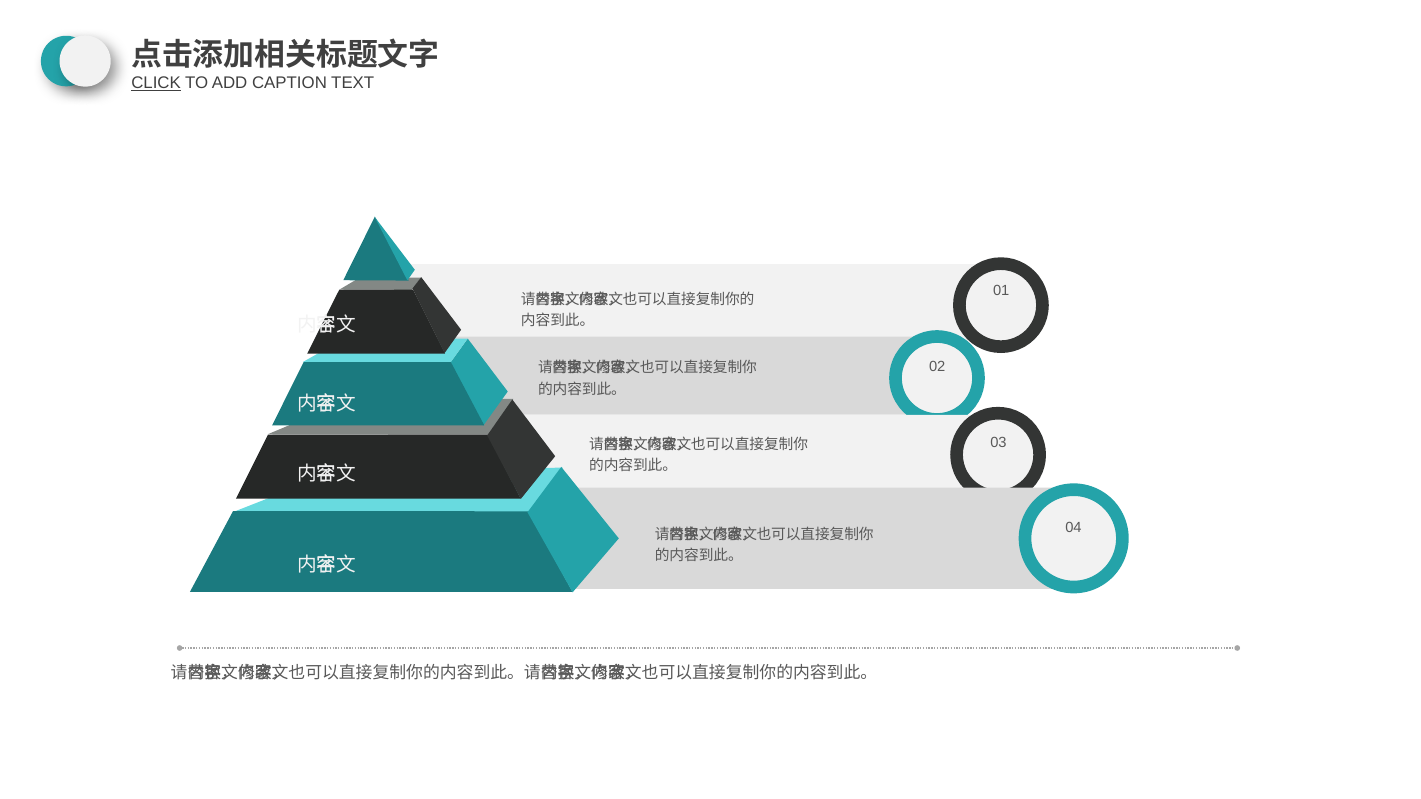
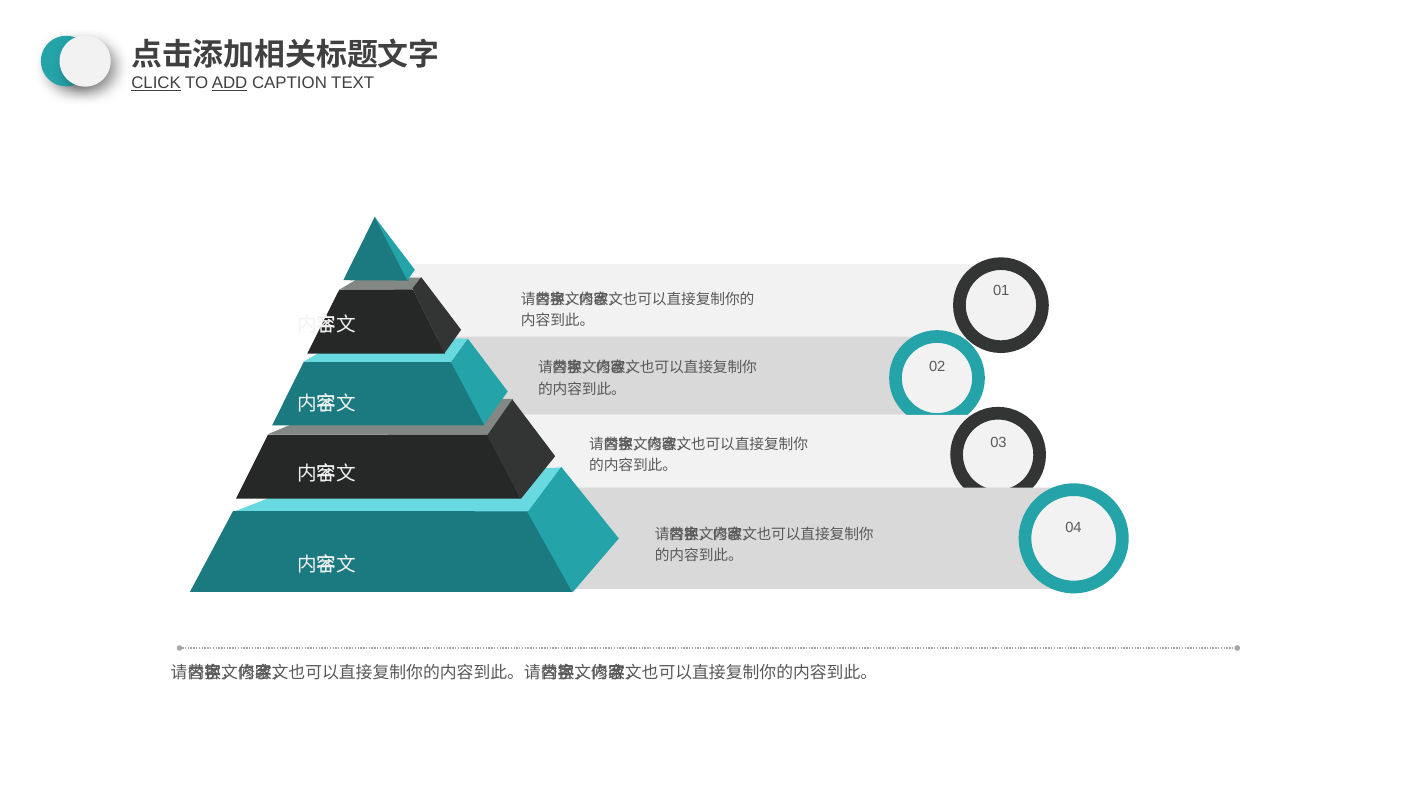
ADD underline: none -> present (230, 83)
